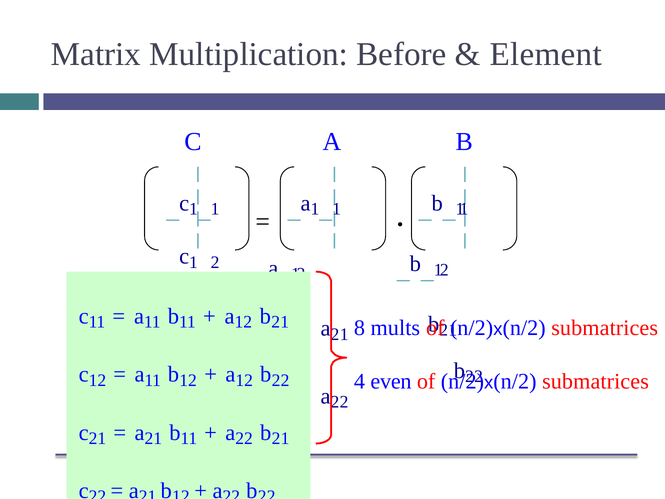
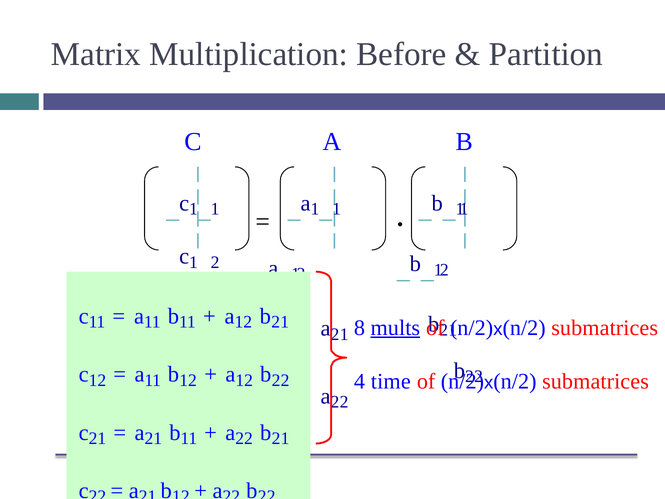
Element: Element -> Partition (546, 54)
mults underline: none -> present (395, 328)
even: even -> time (391, 381)
